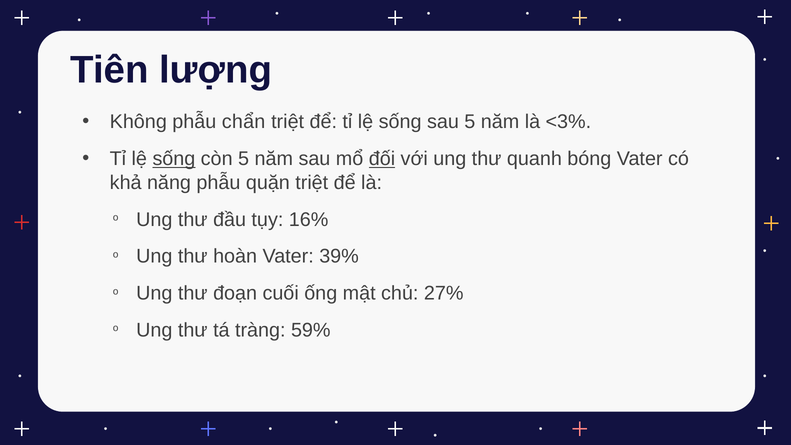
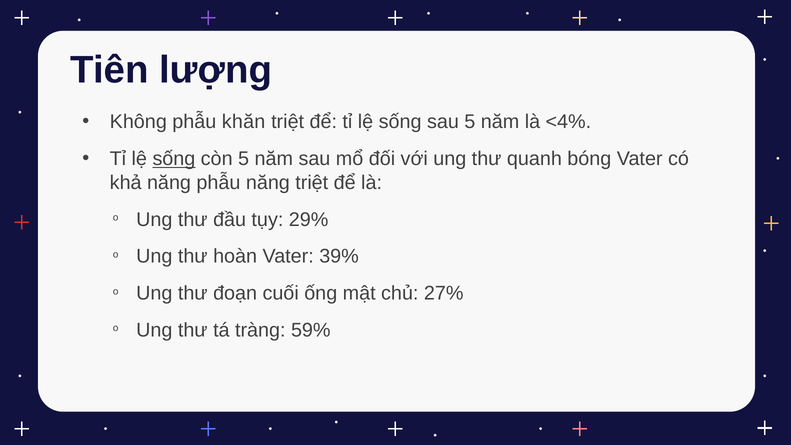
chẩn: chẩn -> khăn (244, 122)
<3%: <3% -> <4% (568, 122)
đối underline: present -> none (382, 159)
phẫu quặn: quặn -> năng (268, 183)
16%: 16% -> 29% (309, 219)
